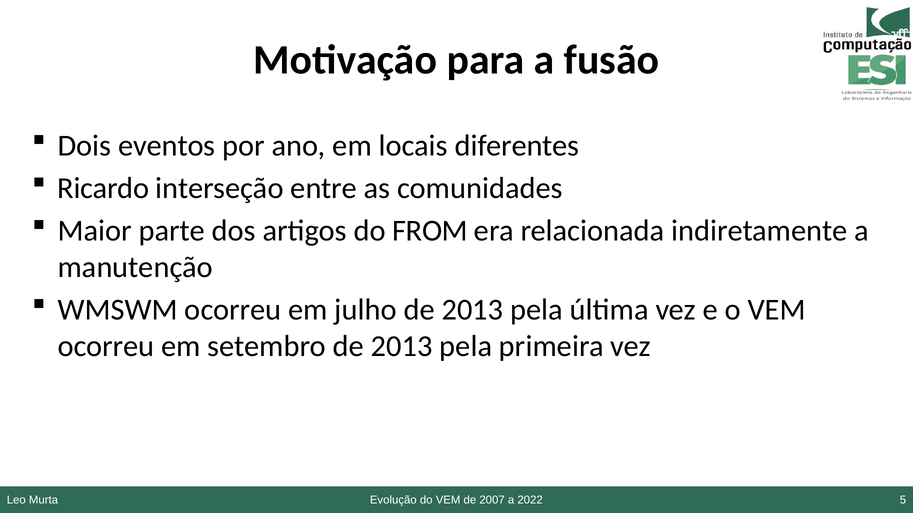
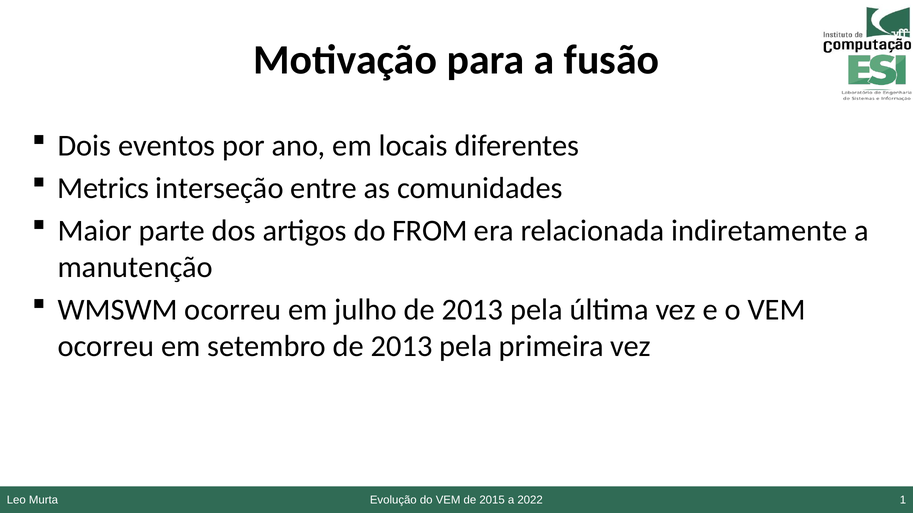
Ricardo: Ricardo -> Metrics (103, 188)
2007: 2007 -> 2015 (492, 501)
5: 5 -> 1 (903, 501)
